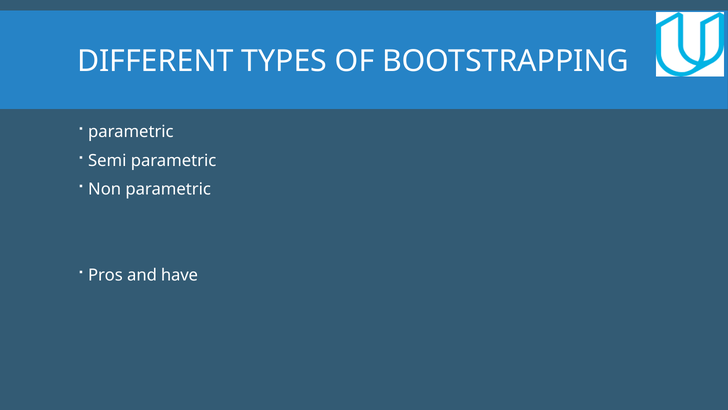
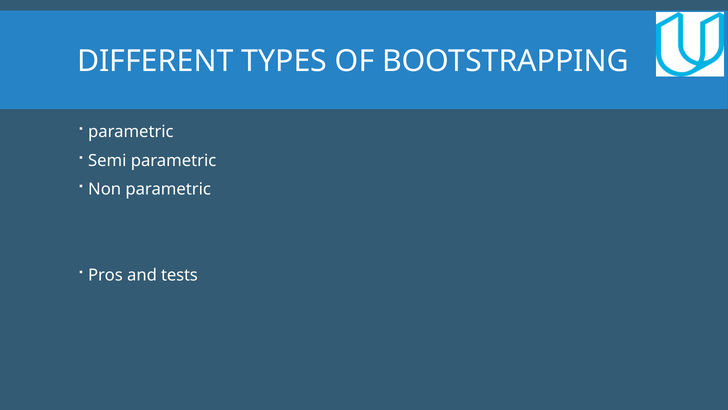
have: have -> tests (179, 275)
